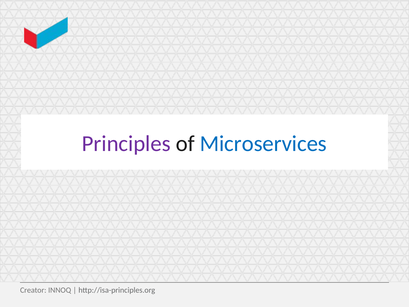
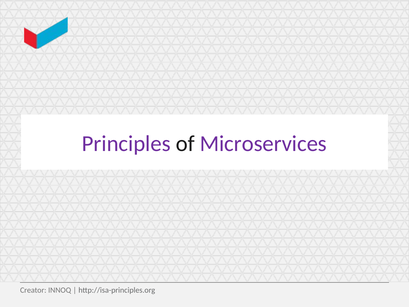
Microservices colour: blue -> purple (263, 143)
